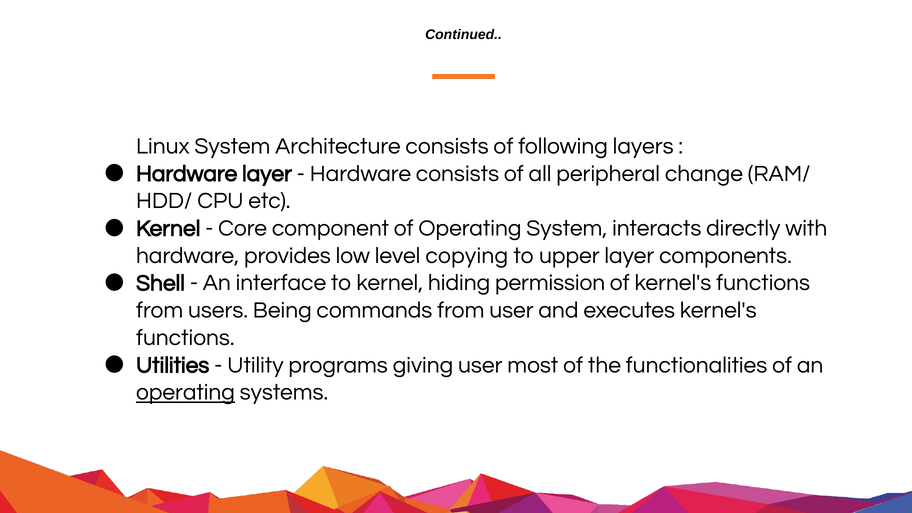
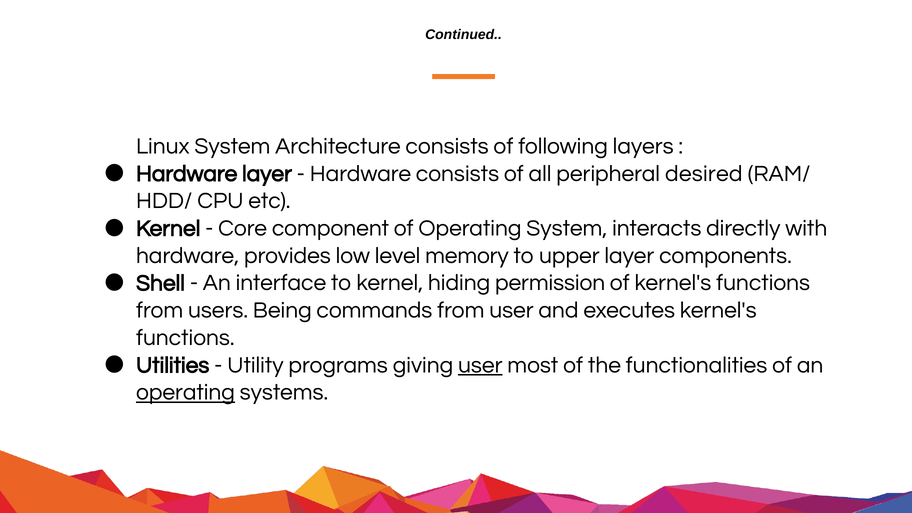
change: change -> desired (704, 174)
copying: copying -> memory (467, 256)
user underline: none -> present (480, 365)
